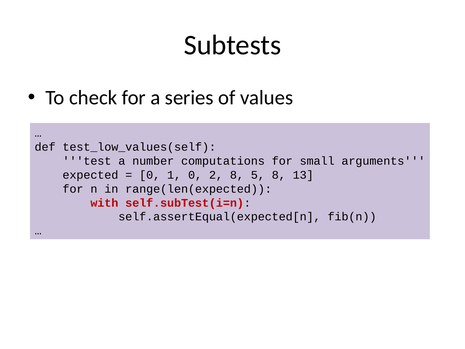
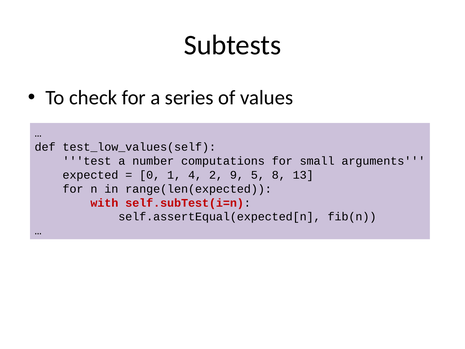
1 0: 0 -> 4 (195, 175)
2 8: 8 -> 9 (237, 175)
